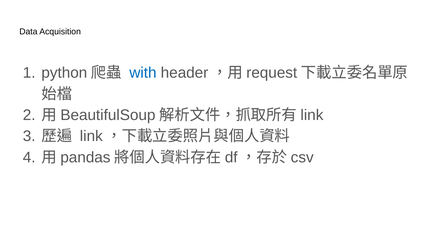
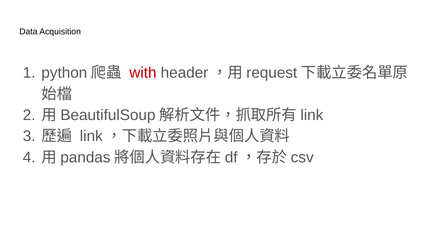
with colour: blue -> red (143, 73)
